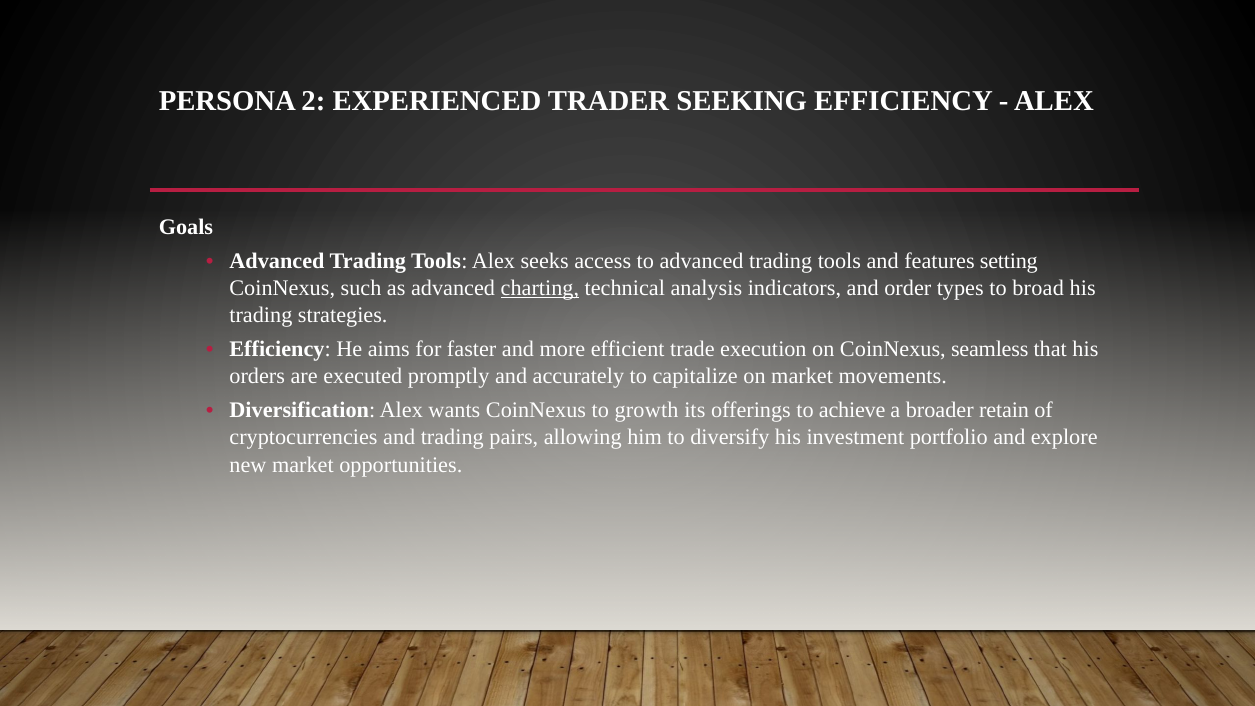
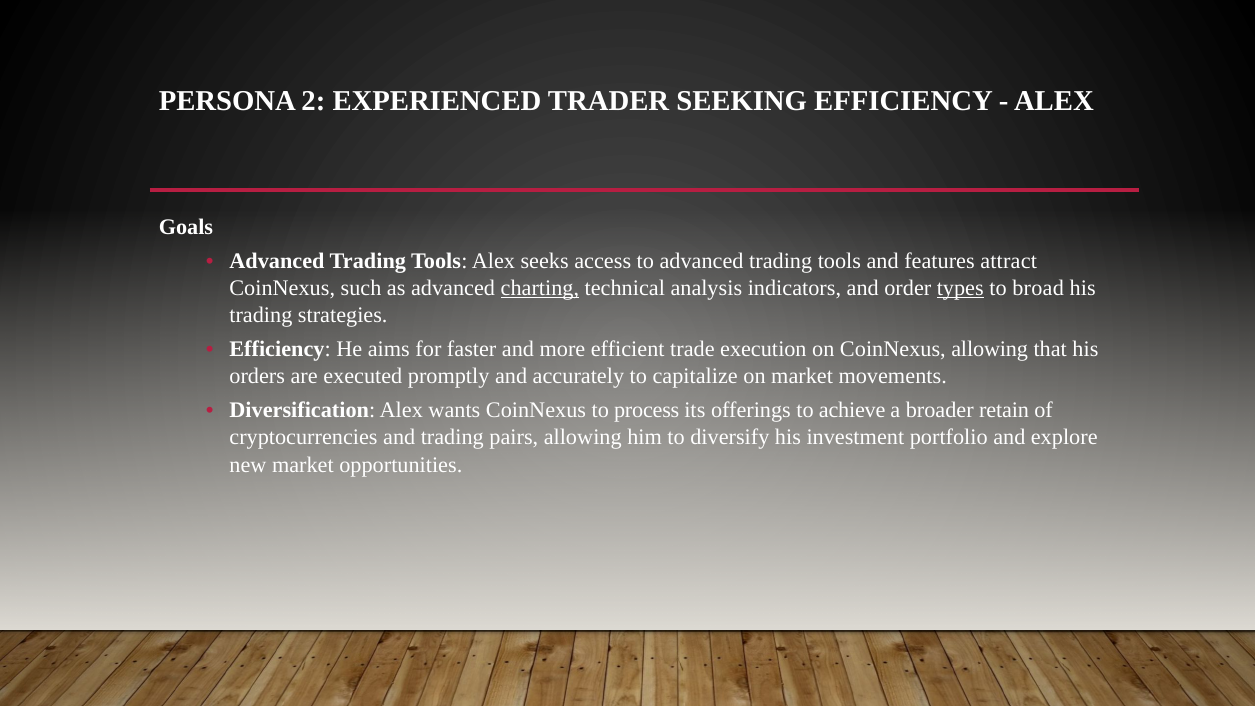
setting: setting -> attract (1009, 261)
types underline: none -> present (960, 288)
CoinNexus seamless: seamless -> allowing (990, 349)
growth: growth -> process (647, 410)
